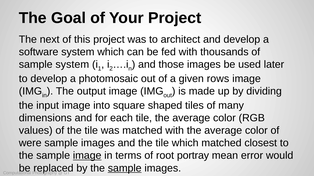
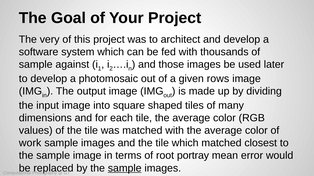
next: next -> very (50, 40)
sample system: system -> against (72, 65)
were: were -> work (30, 144)
image underline: present -> none (87, 156)
